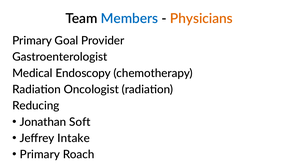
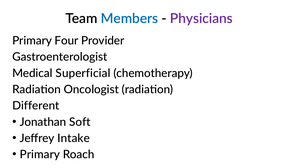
Physicians colour: orange -> purple (201, 19)
Goal: Goal -> Four (66, 41)
Endoscopy: Endoscopy -> Superficial (83, 73)
Reducing: Reducing -> Different (36, 106)
